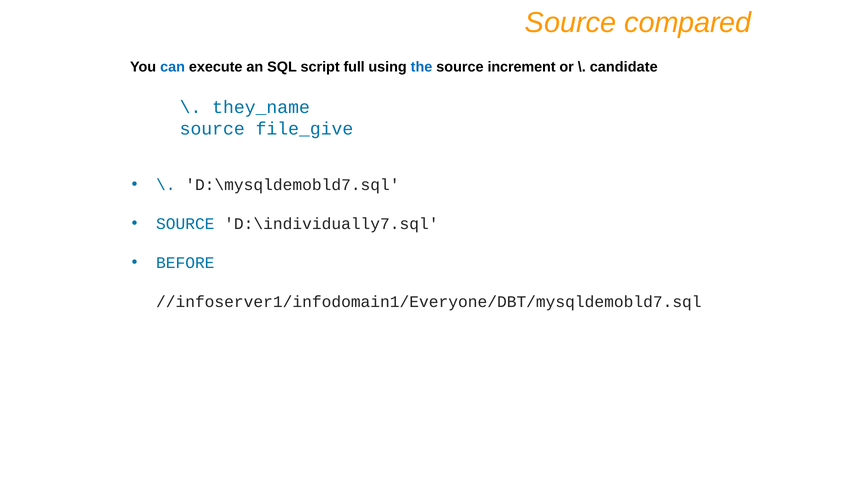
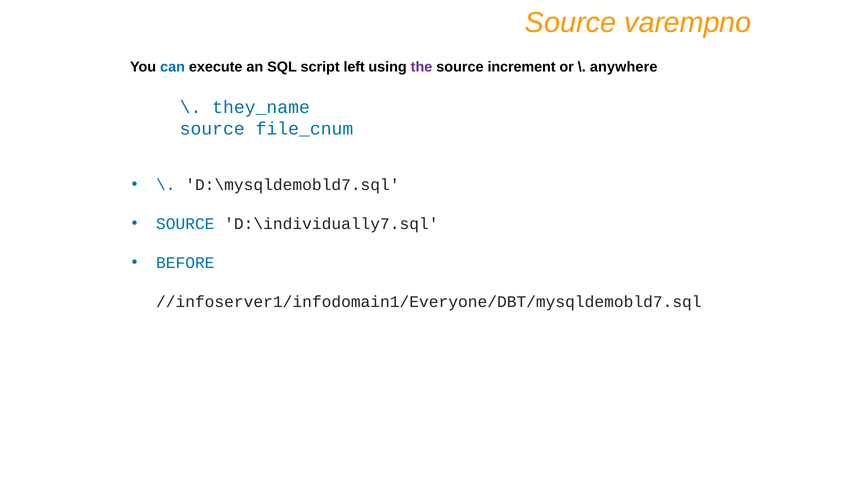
compared: compared -> varempno (688, 23)
full: full -> left (354, 67)
the colour: blue -> purple (422, 67)
candidate: candidate -> anywhere (624, 67)
file_give: file_give -> file_cnum (304, 129)
